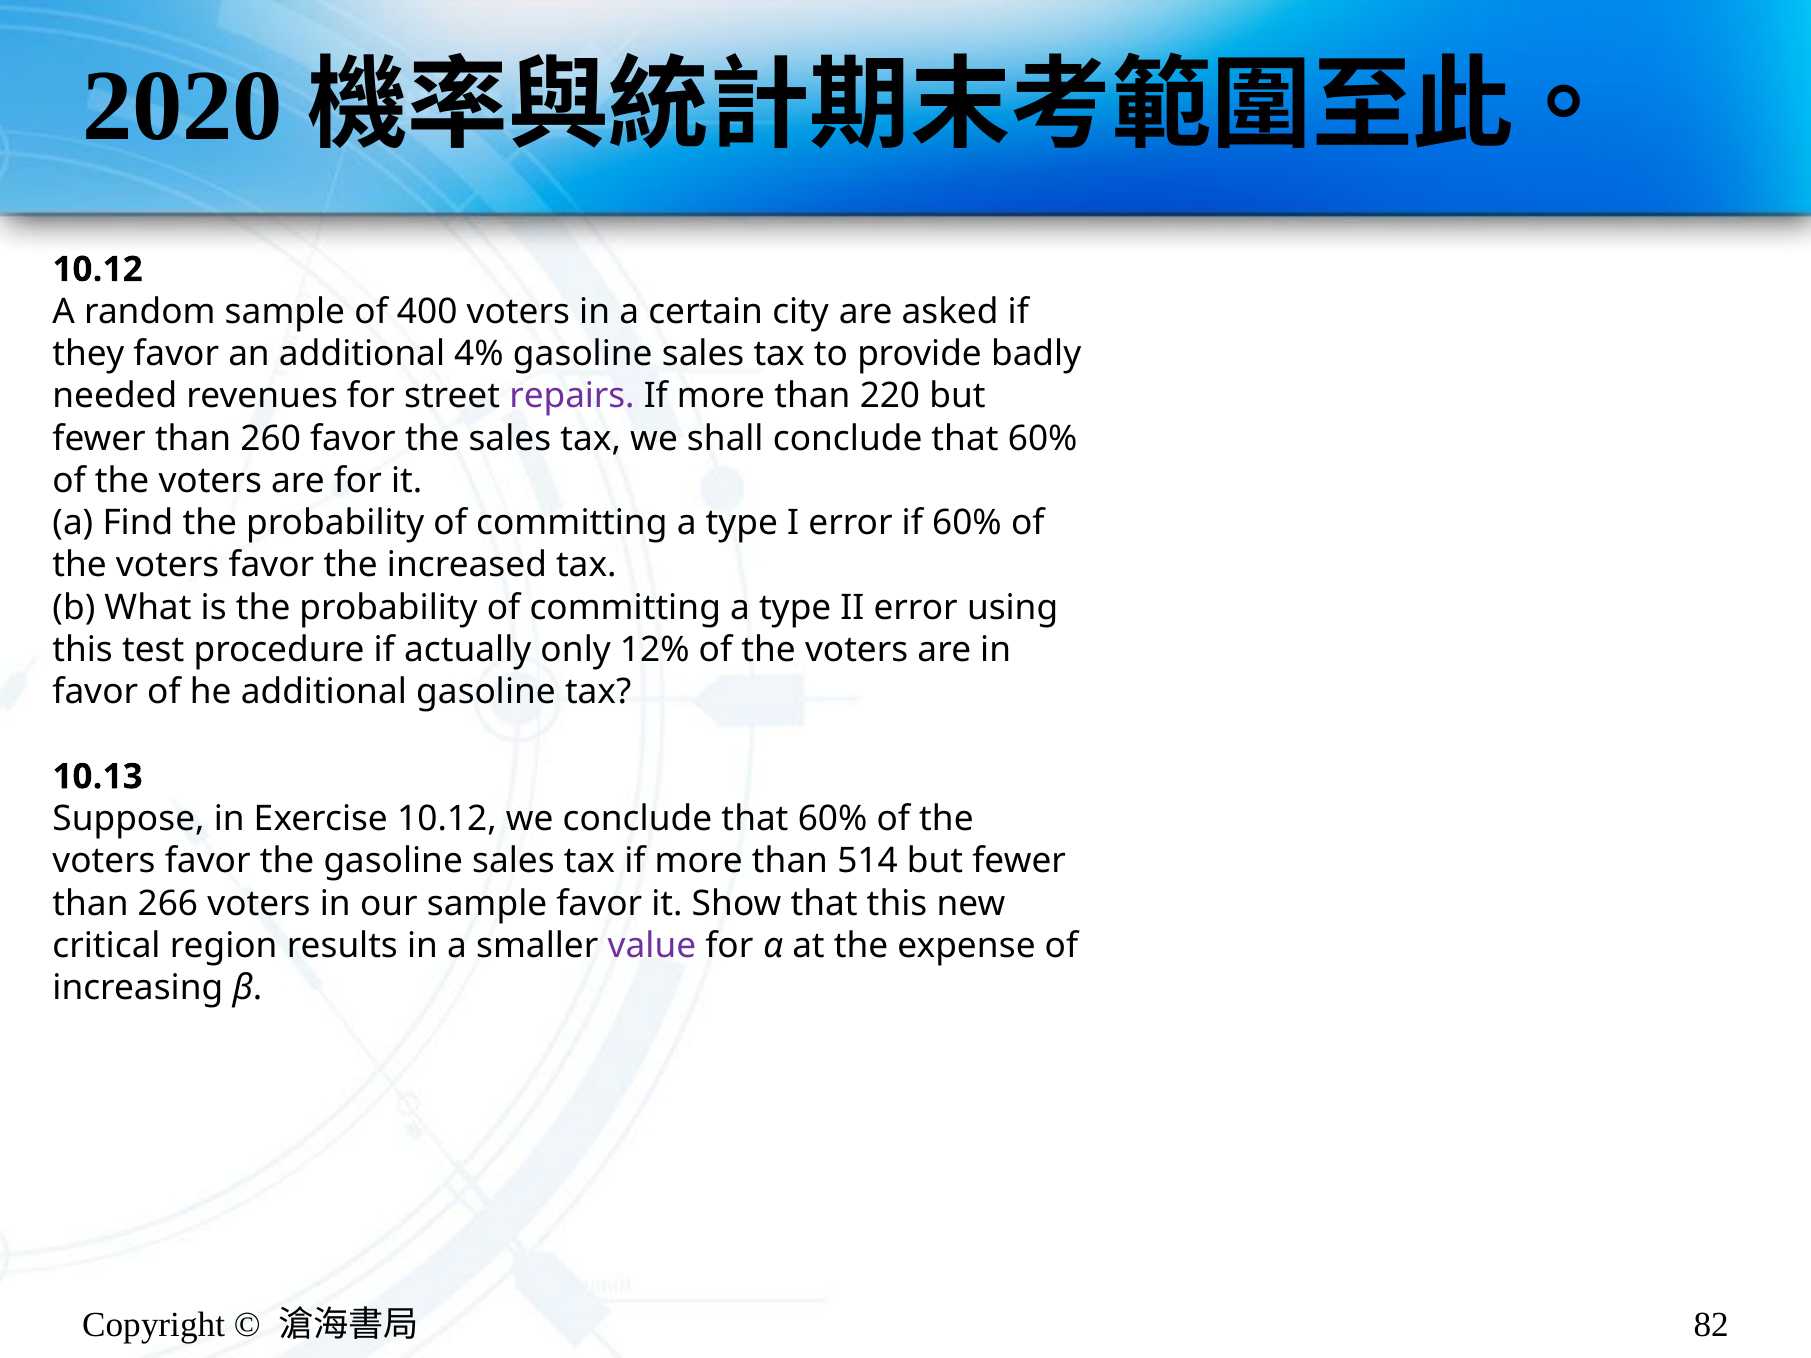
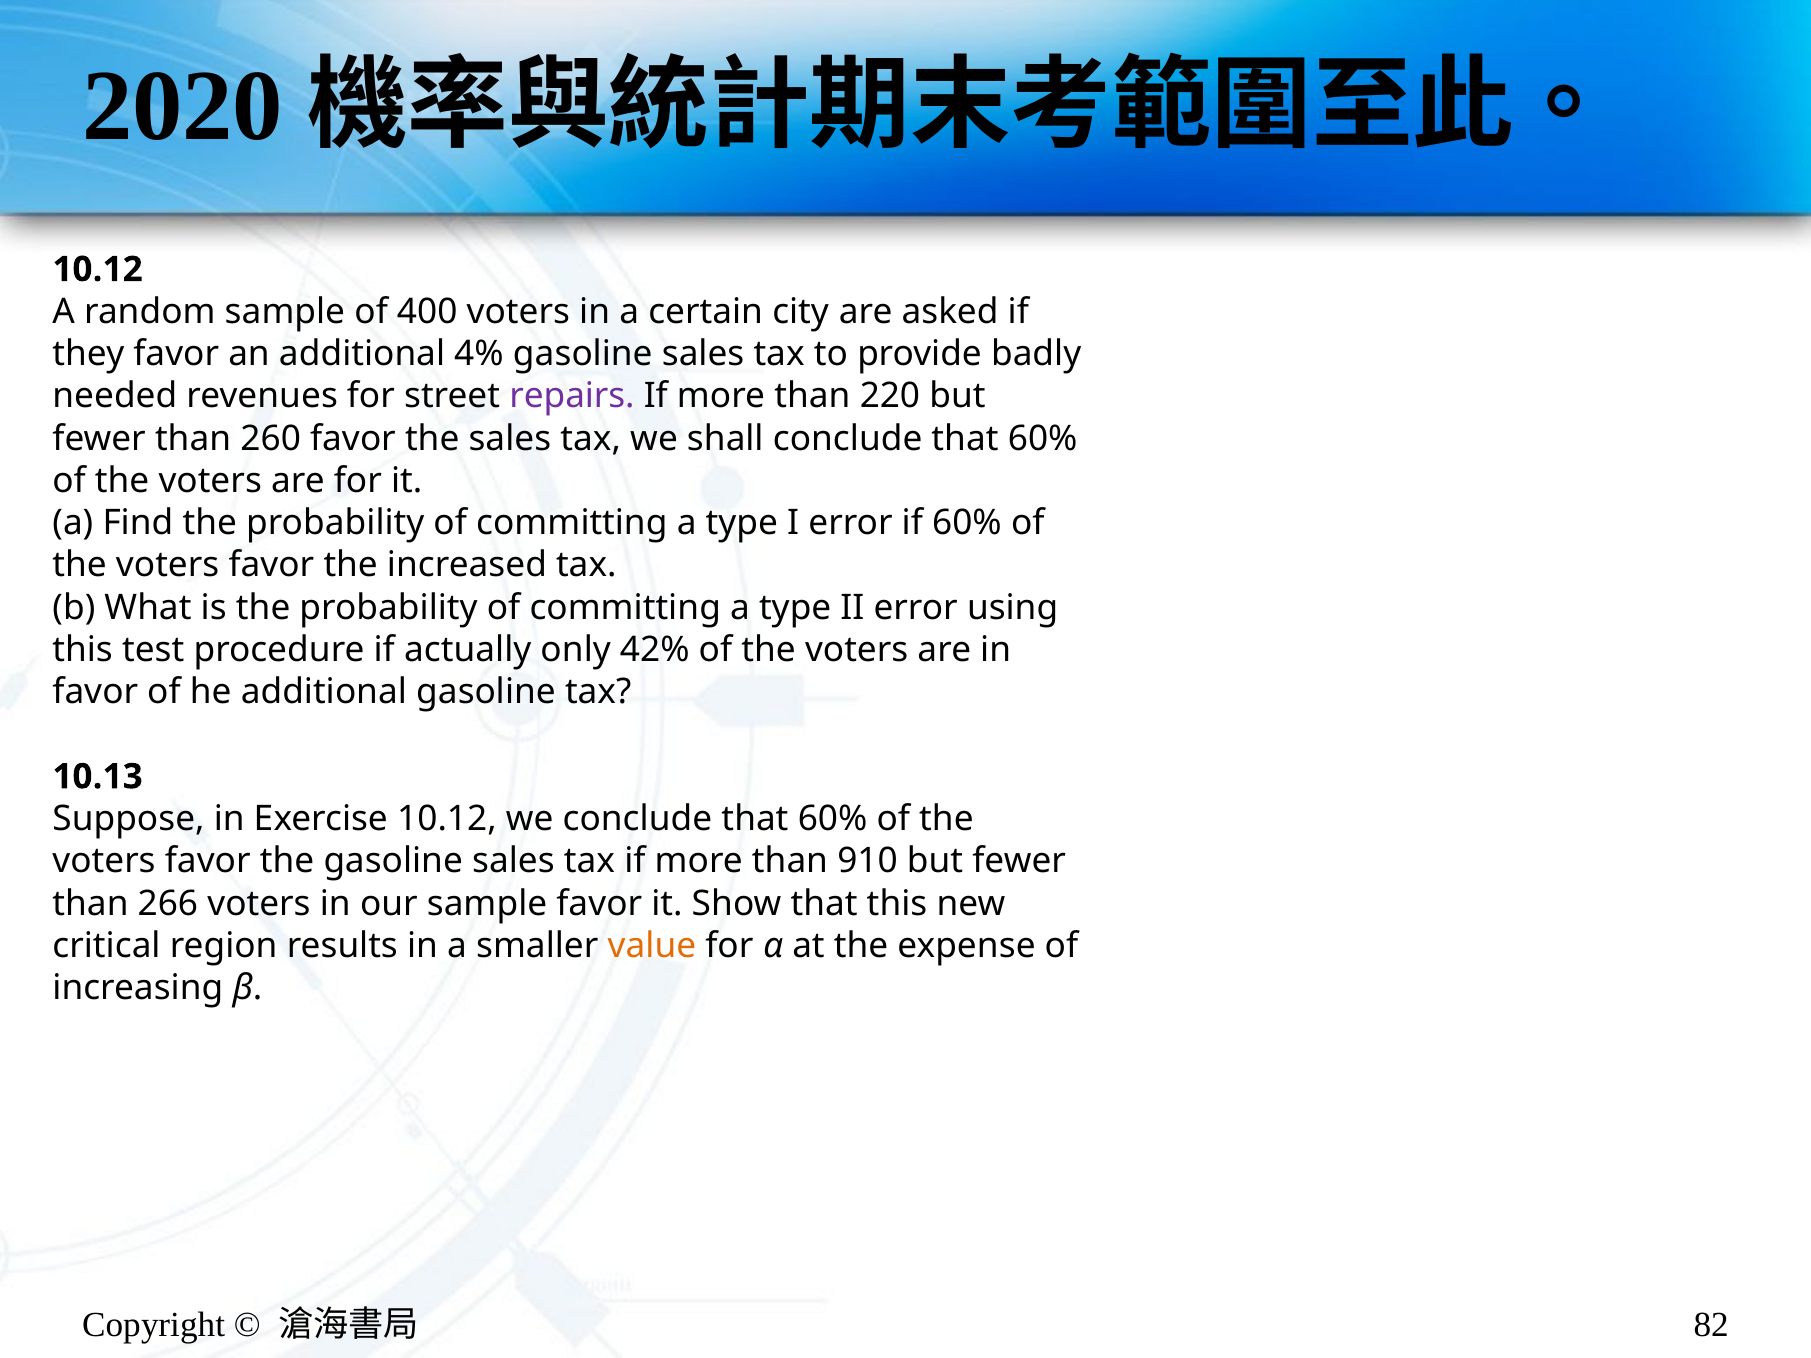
12%: 12% -> 42% (655, 650)
514: 514 -> 910 (868, 861)
value colour: purple -> orange (652, 946)
